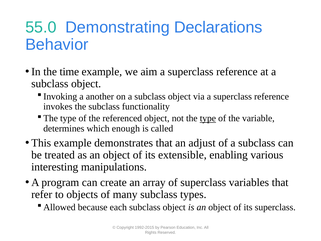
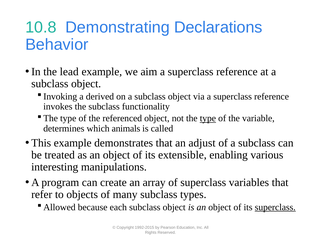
55.0: 55.0 -> 10.8 (41, 27)
time: time -> lead (69, 72)
another: another -> derived (100, 96)
enough: enough -> animals (126, 128)
superclass underline: none -> present (275, 207)
